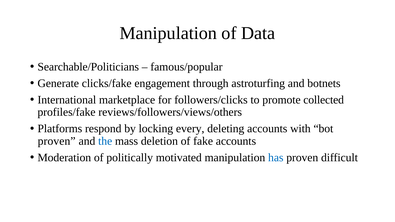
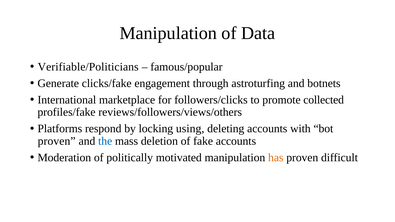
Searchable/Politicians: Searchable/Politicians -> Verifiable/Politicians (88, 67)
every: every -> using (190, 129)
has colour: blue -> orange (276, 158)
